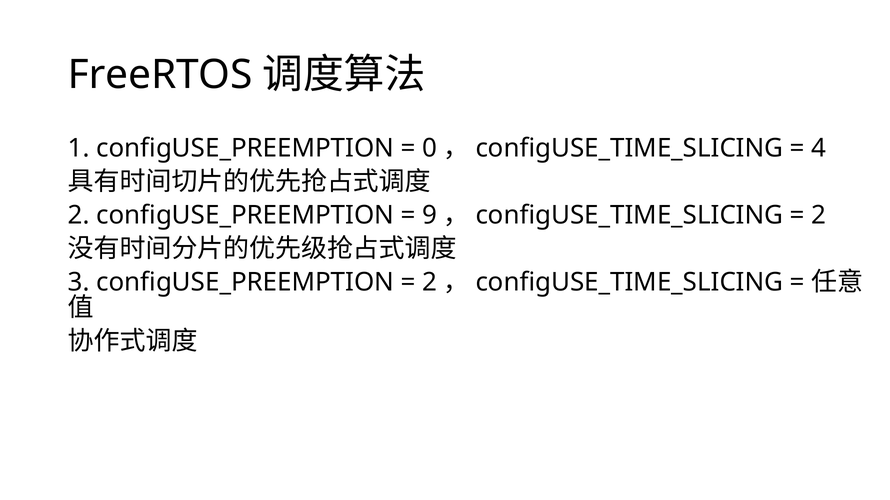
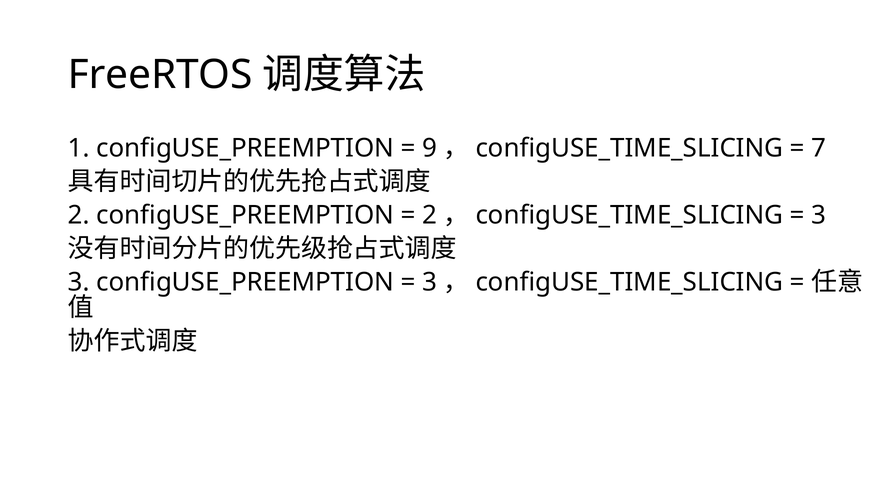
0: 0 -> 9 (430, 148)
4: 4 -> 7 (819, 148)
9: 9 -> 2 (430, 215)
2: 2 -> 3 (819, 215)
2: 2 -> 3 (430, 283)
